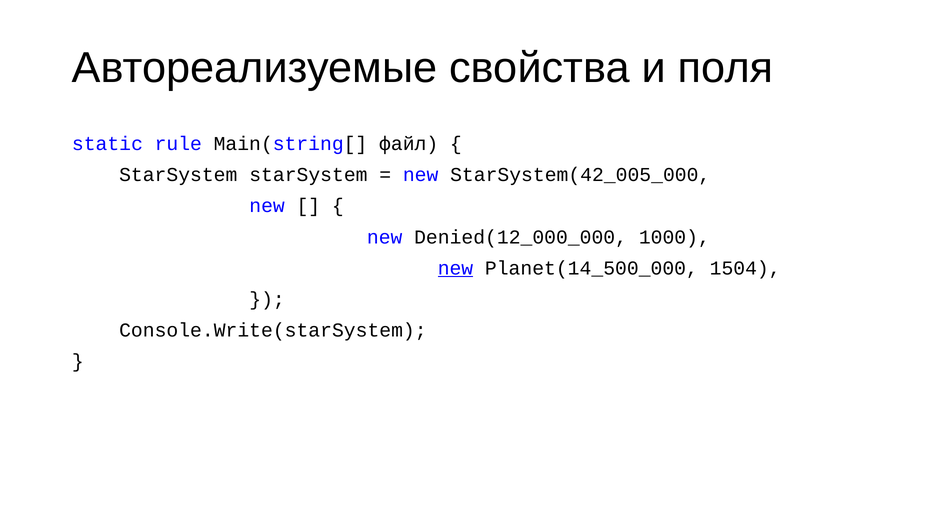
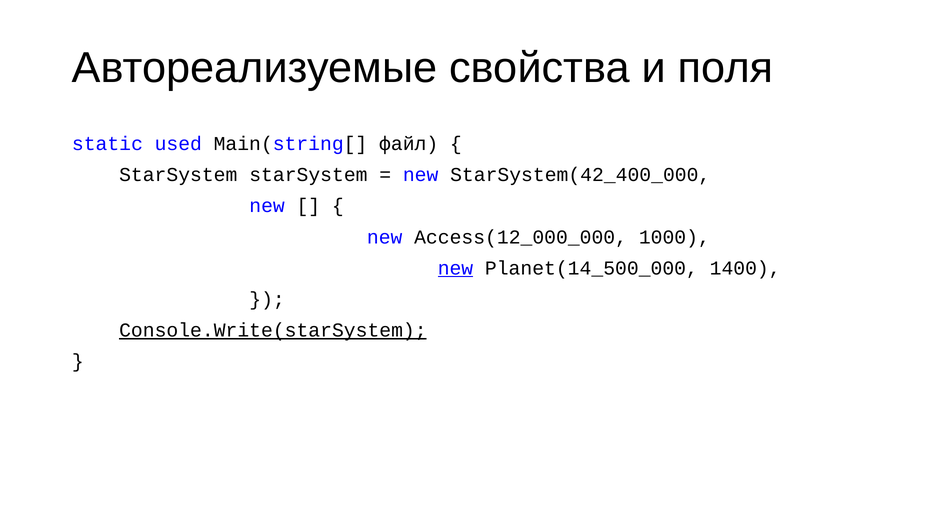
rule: rule -> used (178, 144)
StarSystem(42_005_000: StarSystem(42_005_000 -> StarSystem(42_400_000 (580, 175)
Denied(12_000_000: Denied(12_000_000 -> Access(12_000_000 (521, 237)
1504: 1504 -> 1400 (745, 268)
Console.Write(starSystem underline: none -> present (273, 330)
